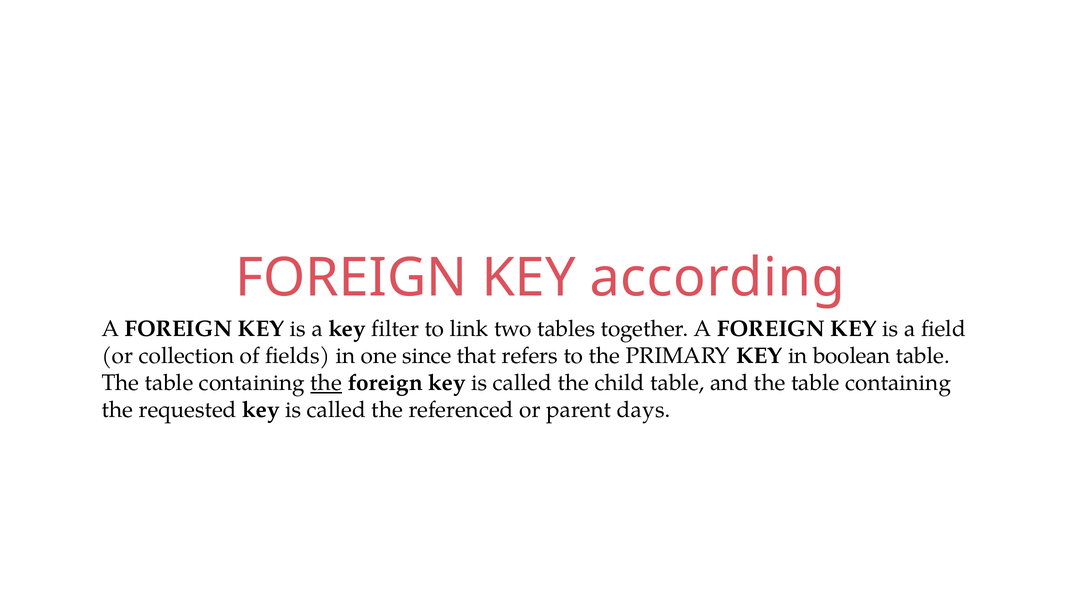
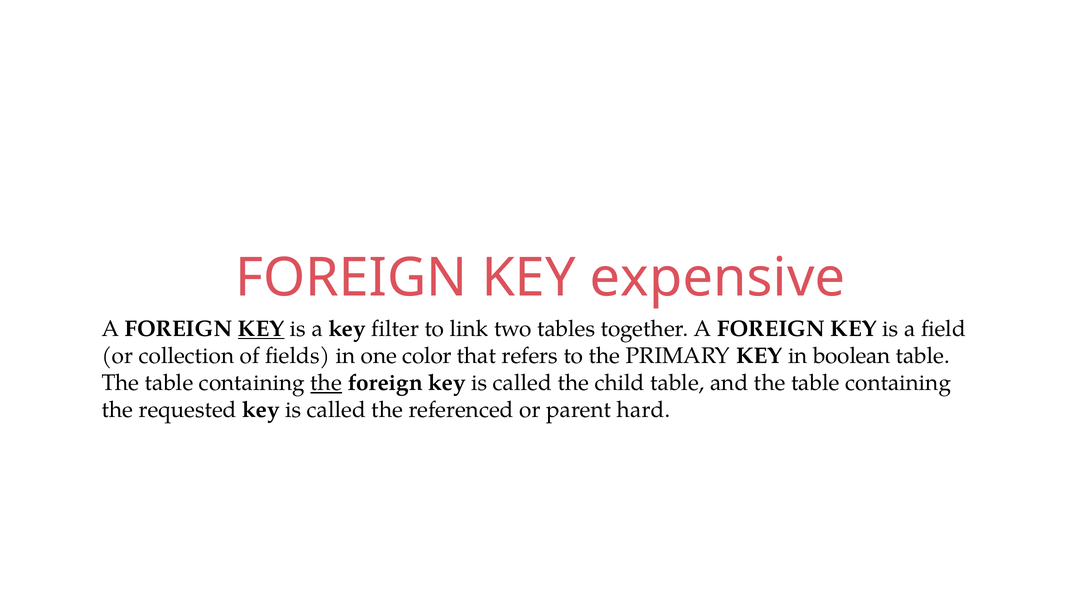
according: according -> expensive (717, 278)
KEY underline: none -> present (261, 329)
since: since -> color (427, 356)
days: days -> hard (644, 410)
